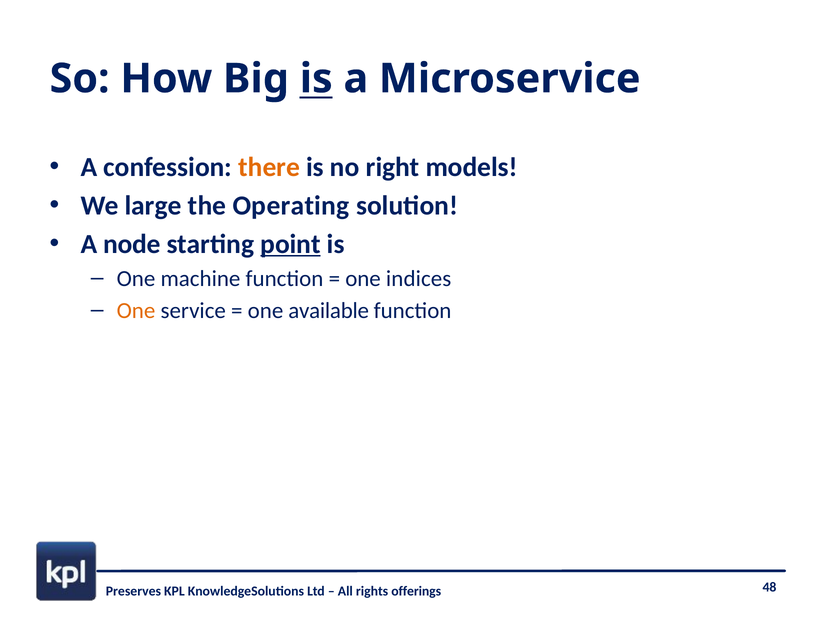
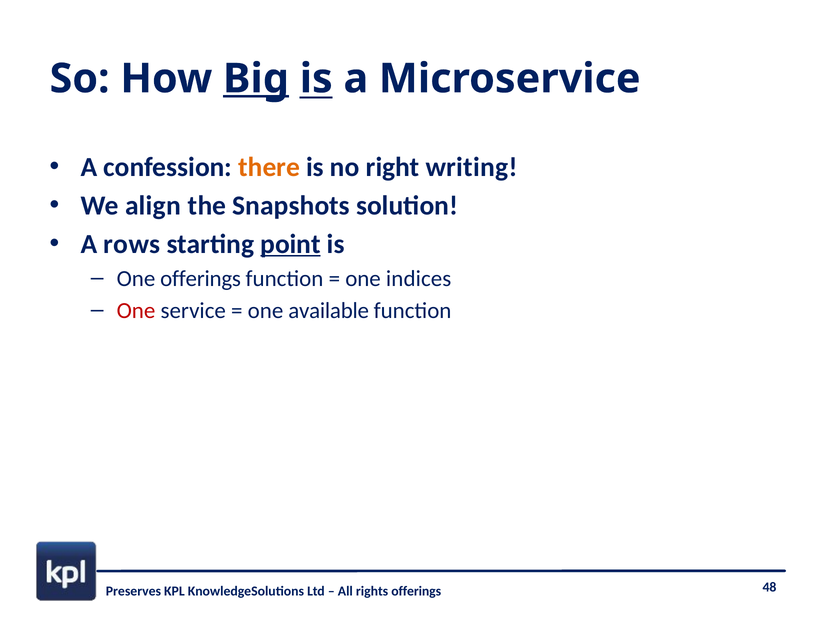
Big underline: none -> present (256, 79)
models: models -> writing (472, 167)
large: large -> align (153, 206)
Operating: Operating -> Snapshots (291, 206)
node: node -> rows (132, 244)
One machine: machine -> offerings (201, 279)
One colour: orange -> red (136, 311)
